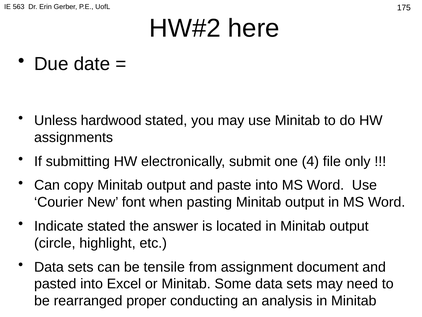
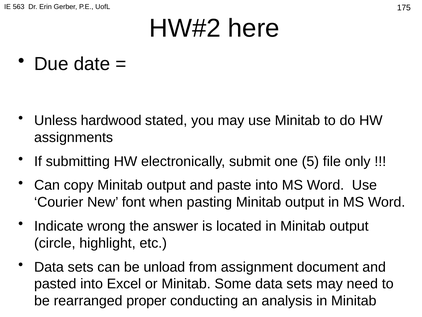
4: 4 -> 5 (310, 161)
Indicate stated: stated -> wrong (106, 226)
tensile: tensile -> unload (164, 267)
